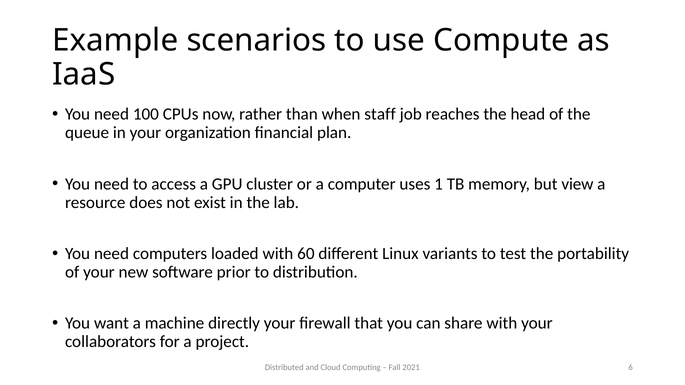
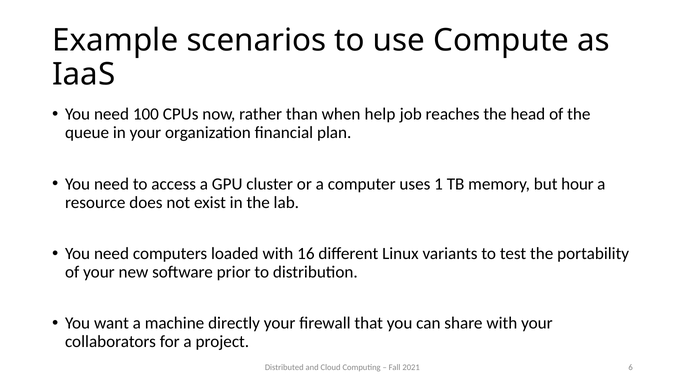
staff: staff -> help (380, 114)
view: view -> hour (577, 184)
60: 60 -> 16 (306, 254)
